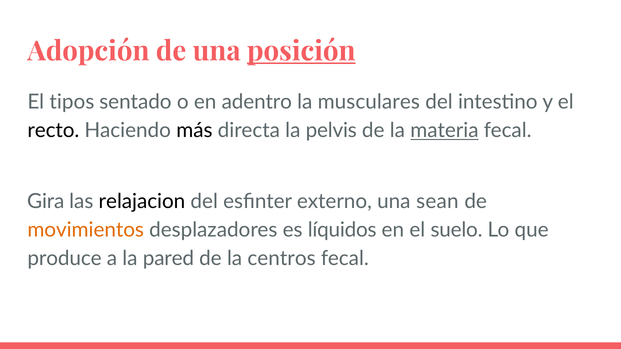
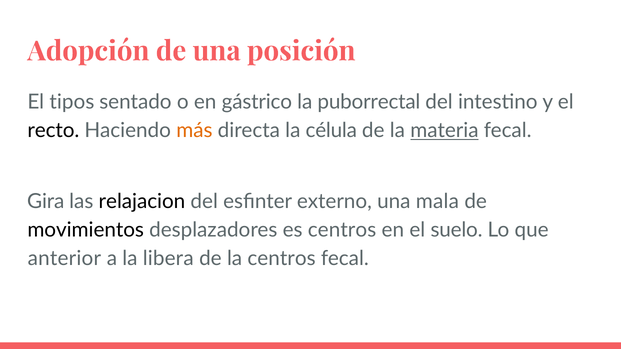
posición underline: present -> none (301, 51)
adentro: adentro -> gástrico (257, 102)
musculares: musculares -> puborrectal (369, 102)
más colour: black -> orange (194, 131)
pelvis: pelvis -> célula (331, 131)
sean: sean -> mala (437, 202)
movimientos colour: orange -> black (86, 230)
es líquidos: líquidos -> centros (342, 230)
produce: produce -> anterior (64, 259)
pared: pared -> libera (168, 259)
